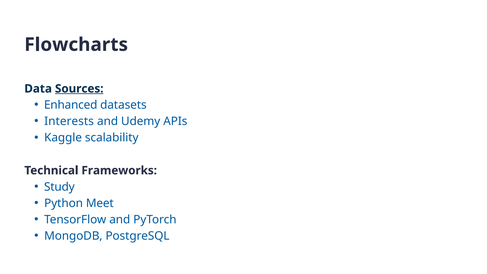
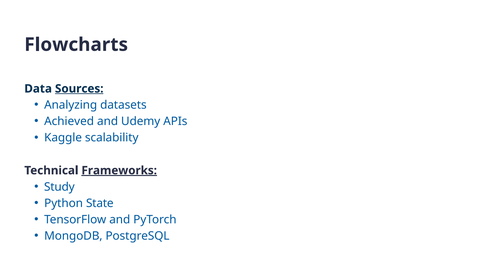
Enhanced: Enhanced -> Analyzing (71, 105)
Interests: Interests -> Achieved (69, 121)
Frameworks underline: none -> present (119, 170)
Meet: Meet -> State (100, 203)
